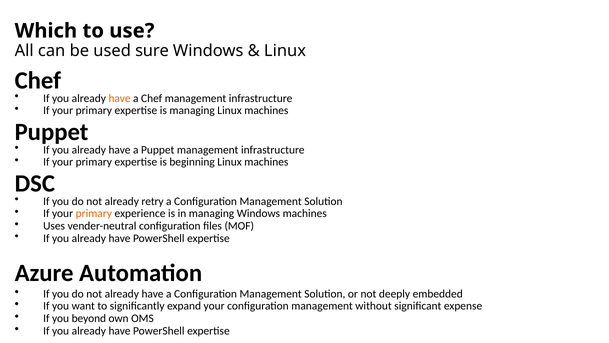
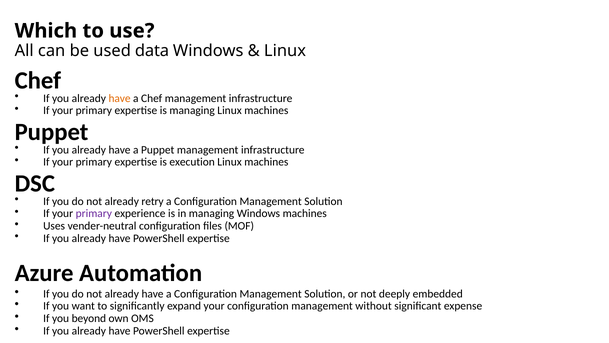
sure: sure -> data (152, 51)
beginning: beginning -> execution (192, 162)
primary colour: orange -> purple (94, 213)
